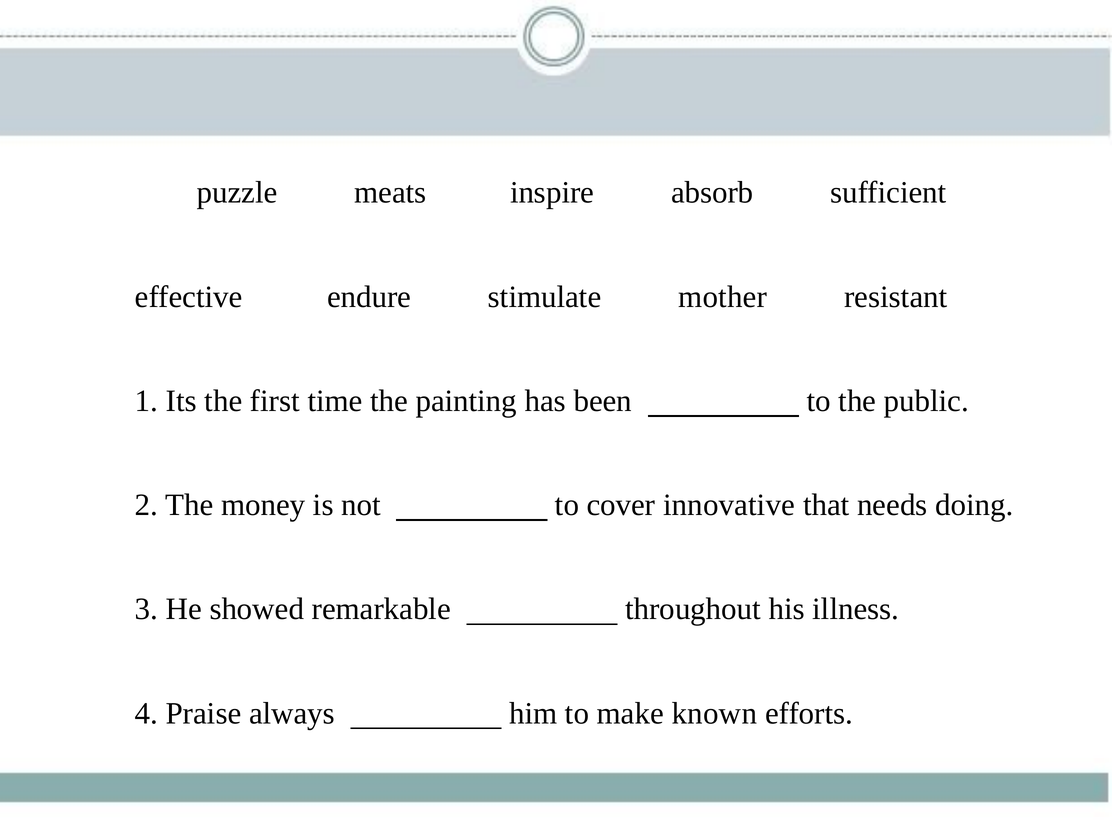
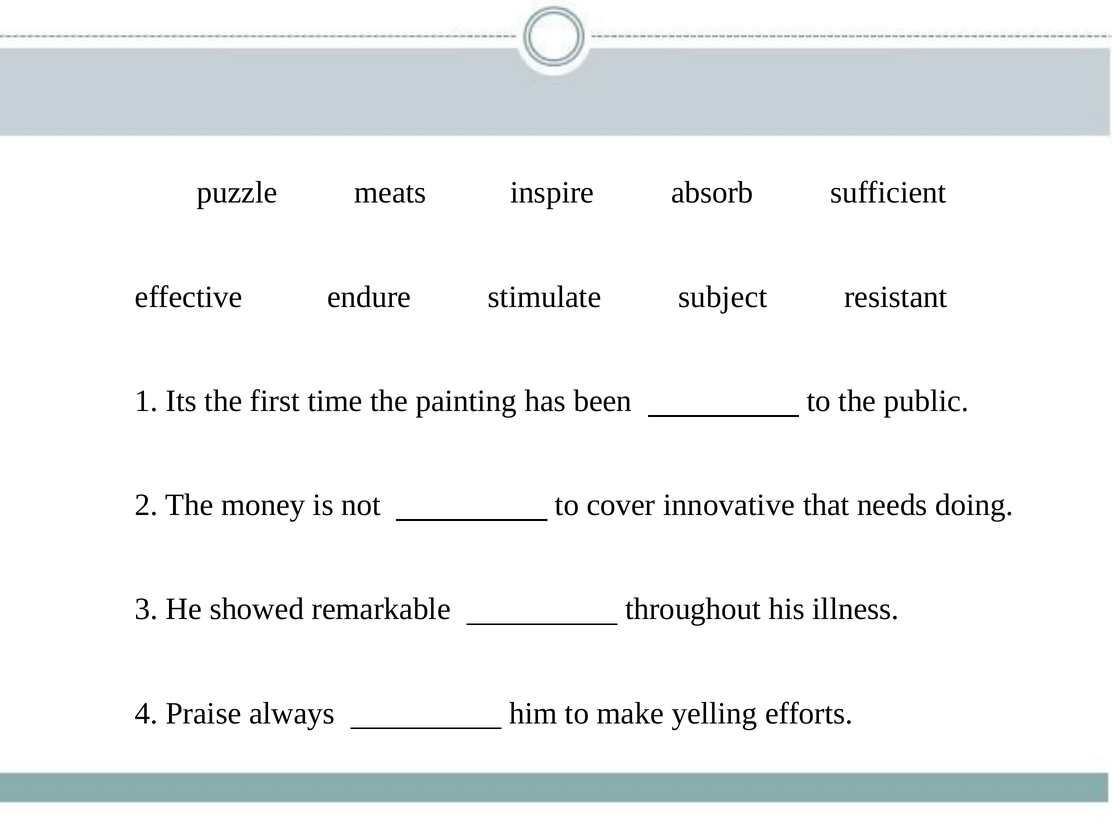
mother: mother -> subject (723, 297)
known: known -> yelling (714, 713)
